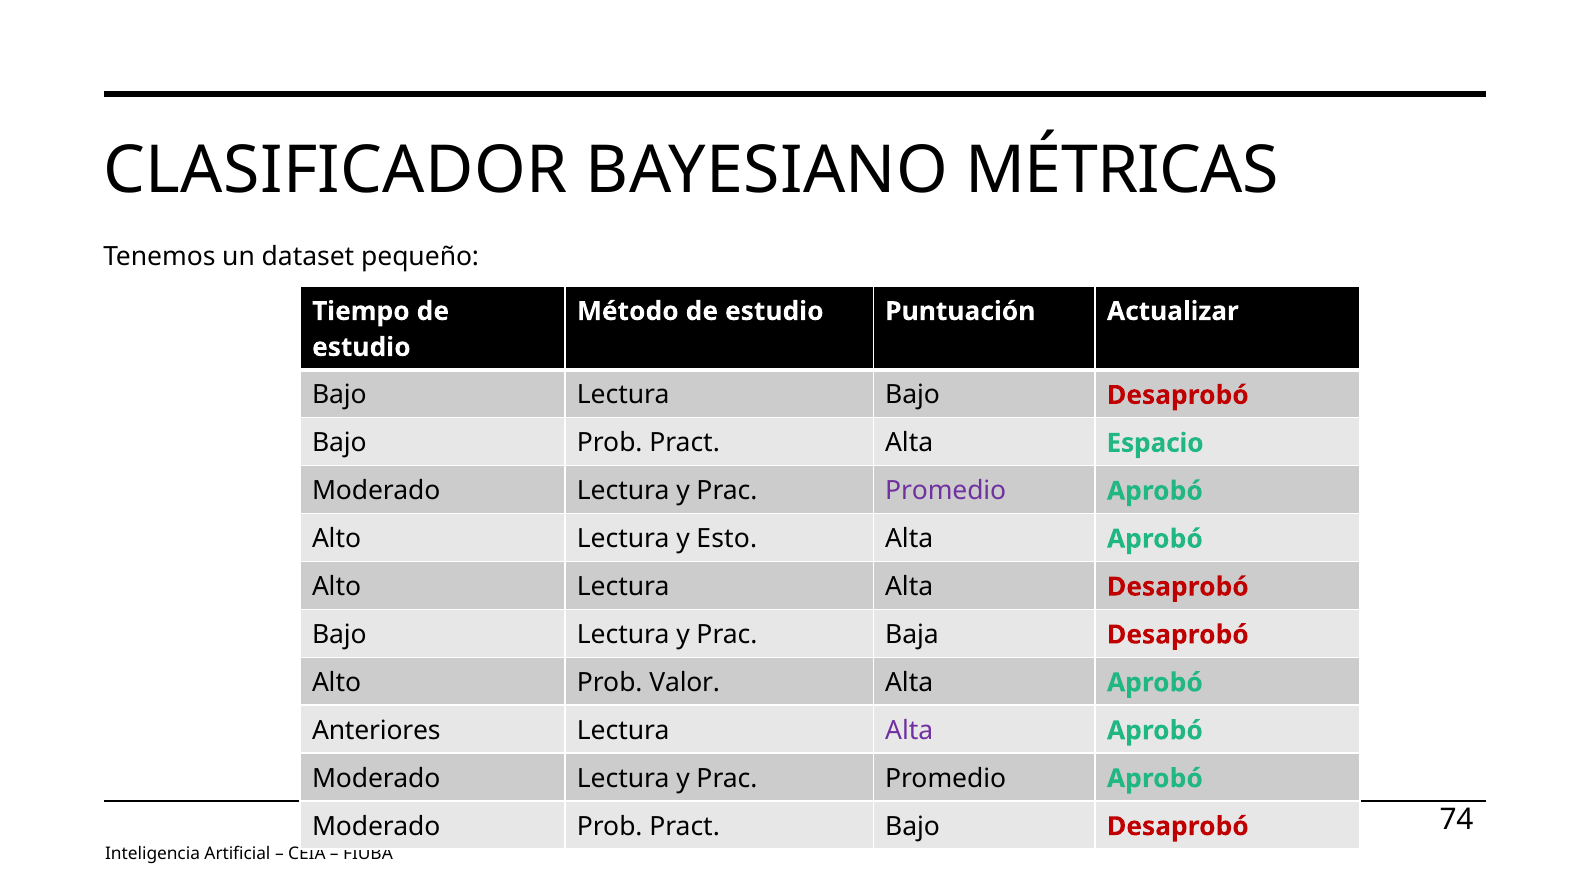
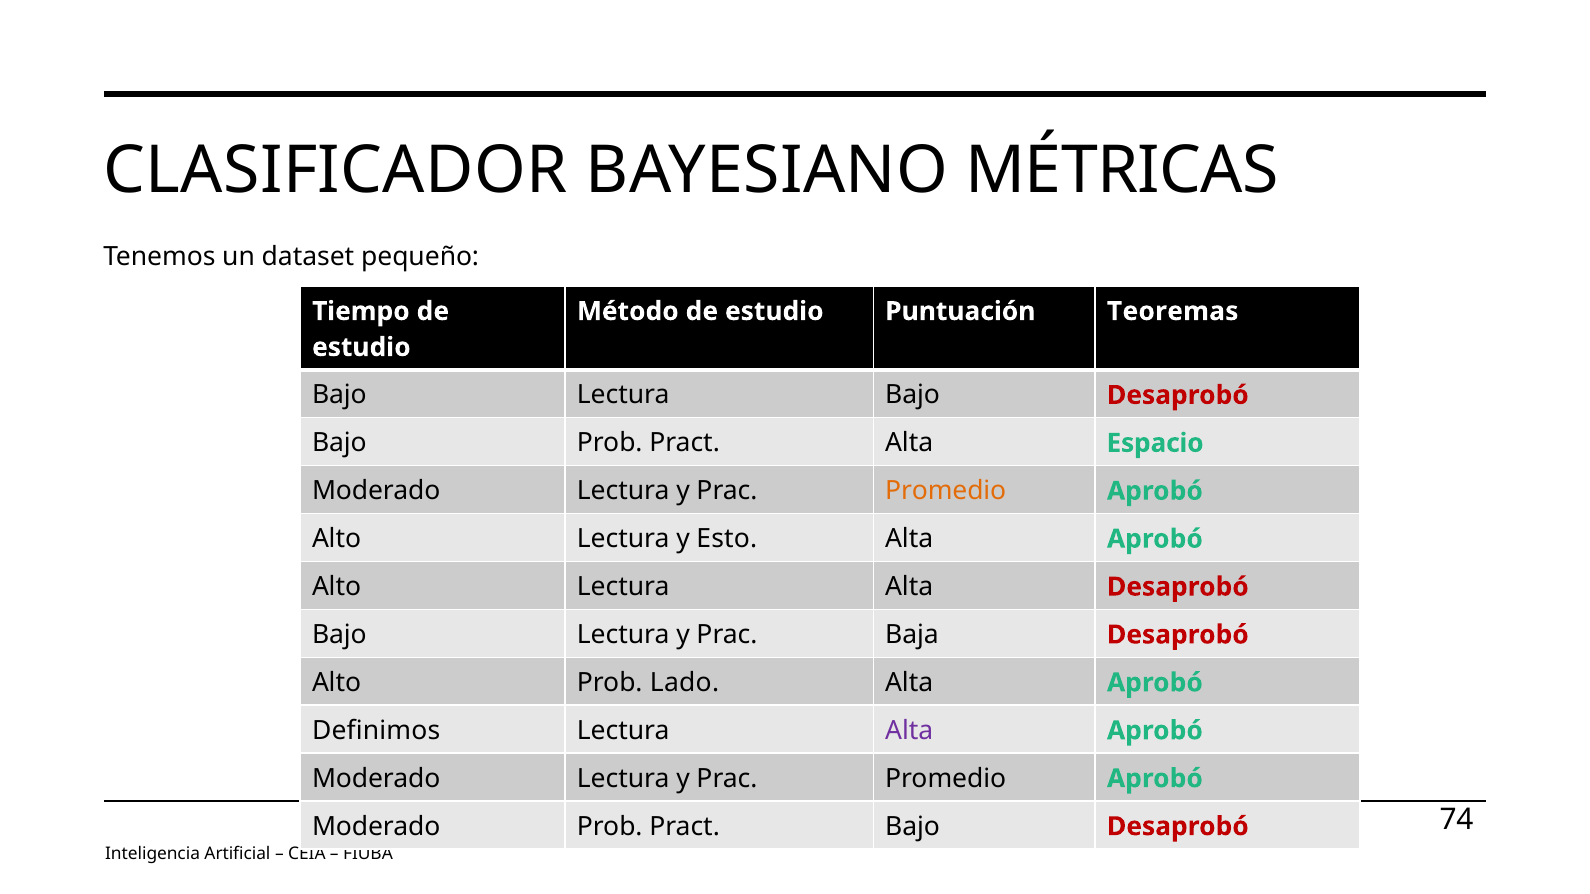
Actualizar: Actualizar -> Teoremas (1173, 311)
Promedio colour: purple -> orange (946, 491)
Valor: Valor -> Lado (685, 683)
Anteriores: Anteriores -> Definimos (376, 731)
